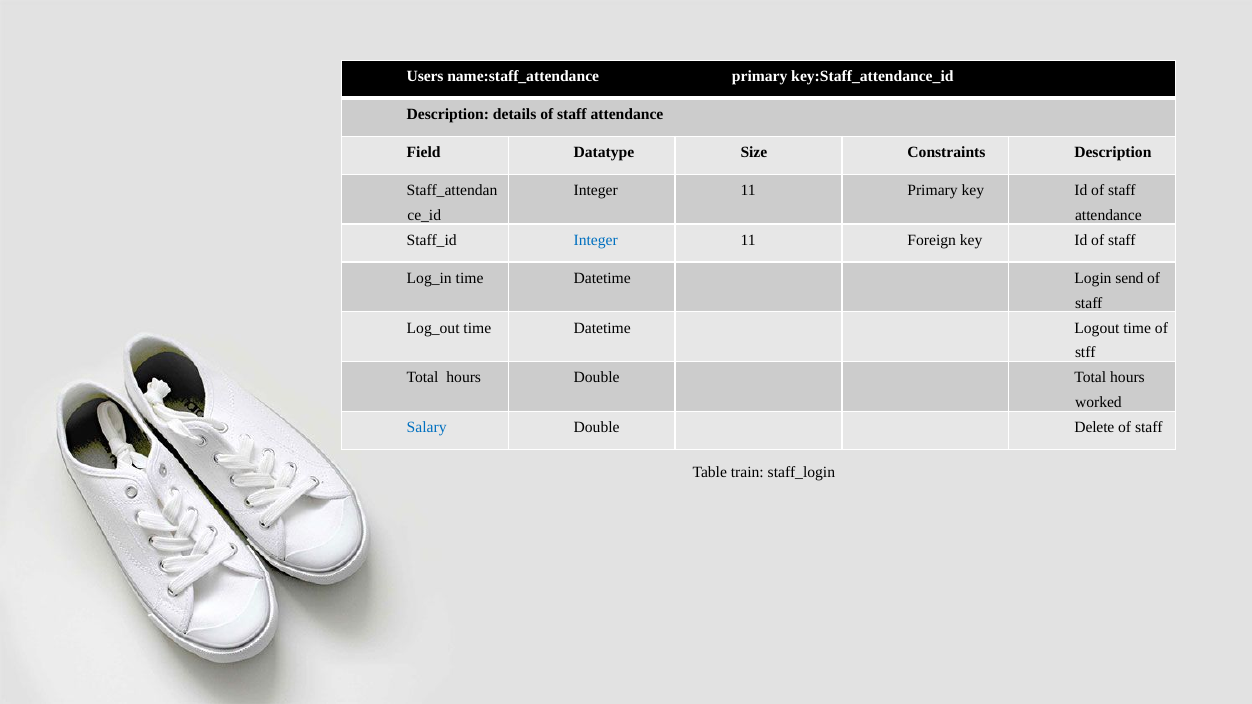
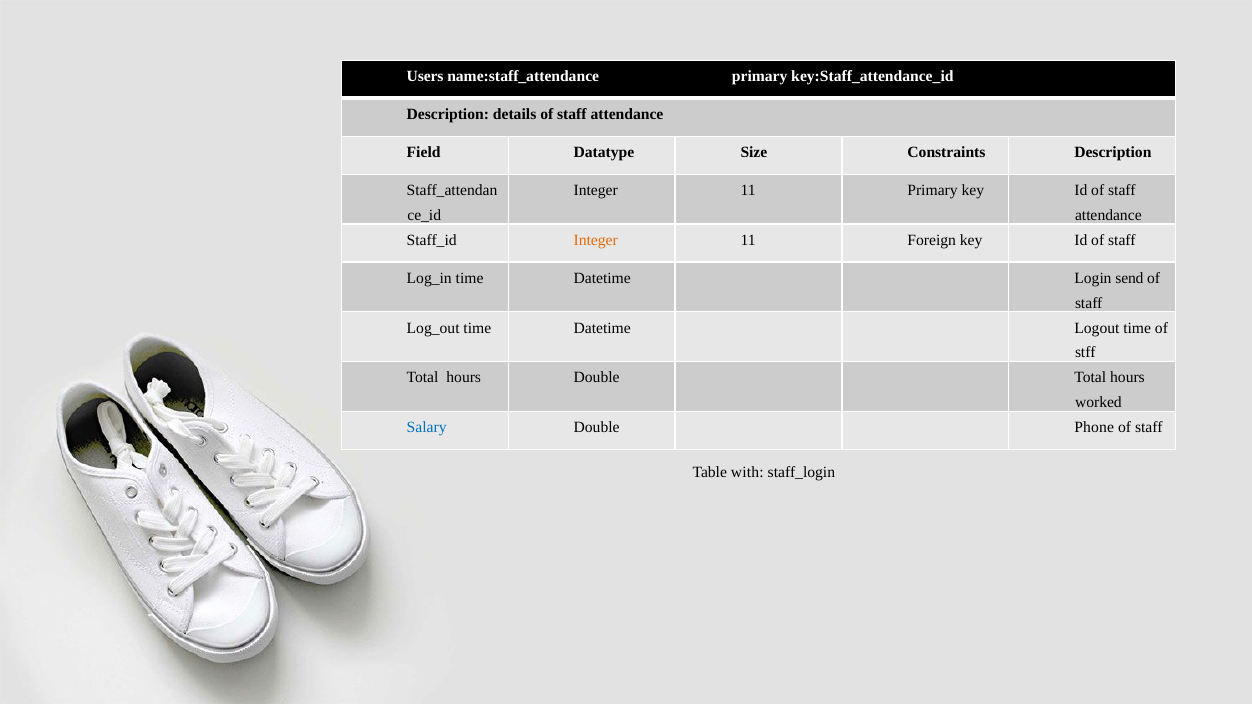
Integer colour: blue -> orange (596, 240)
Delete: Delete -> Phone (1094, 428)
train: train -> with (747, 473)
